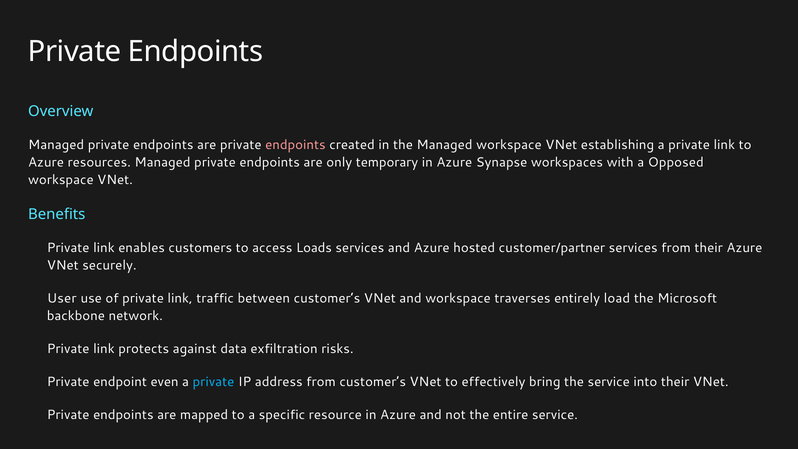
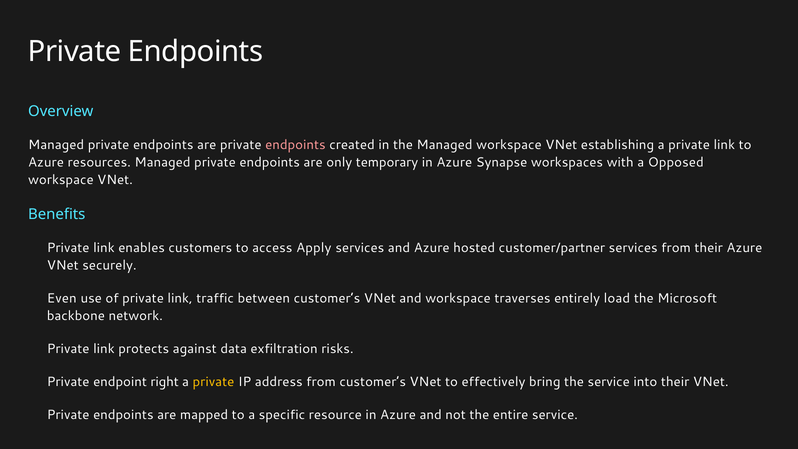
Loads: Loads -> Apply (314, 248)
User: User -> Even (62, 298)
even: even -> right (165, 382)
private colour: light blue -> yellow (213, 382)
